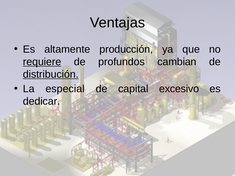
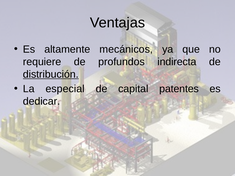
producción: producción -> mecánicos (126, 49)
requiere underline: present -> none (42, 62)
cambian: cambian -> indirecta (177, 62)
excesivo: excesivo -> patentes (179, 89)
